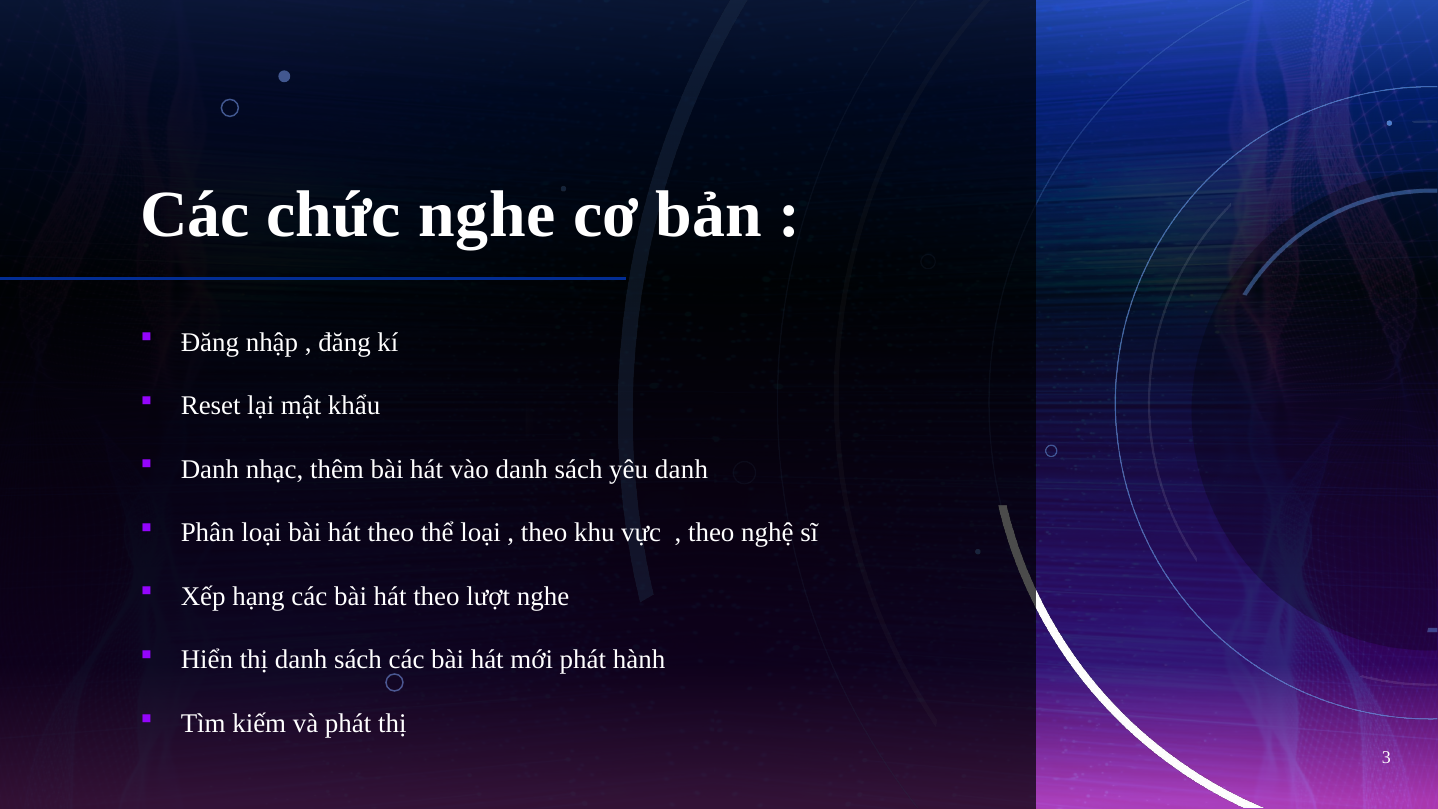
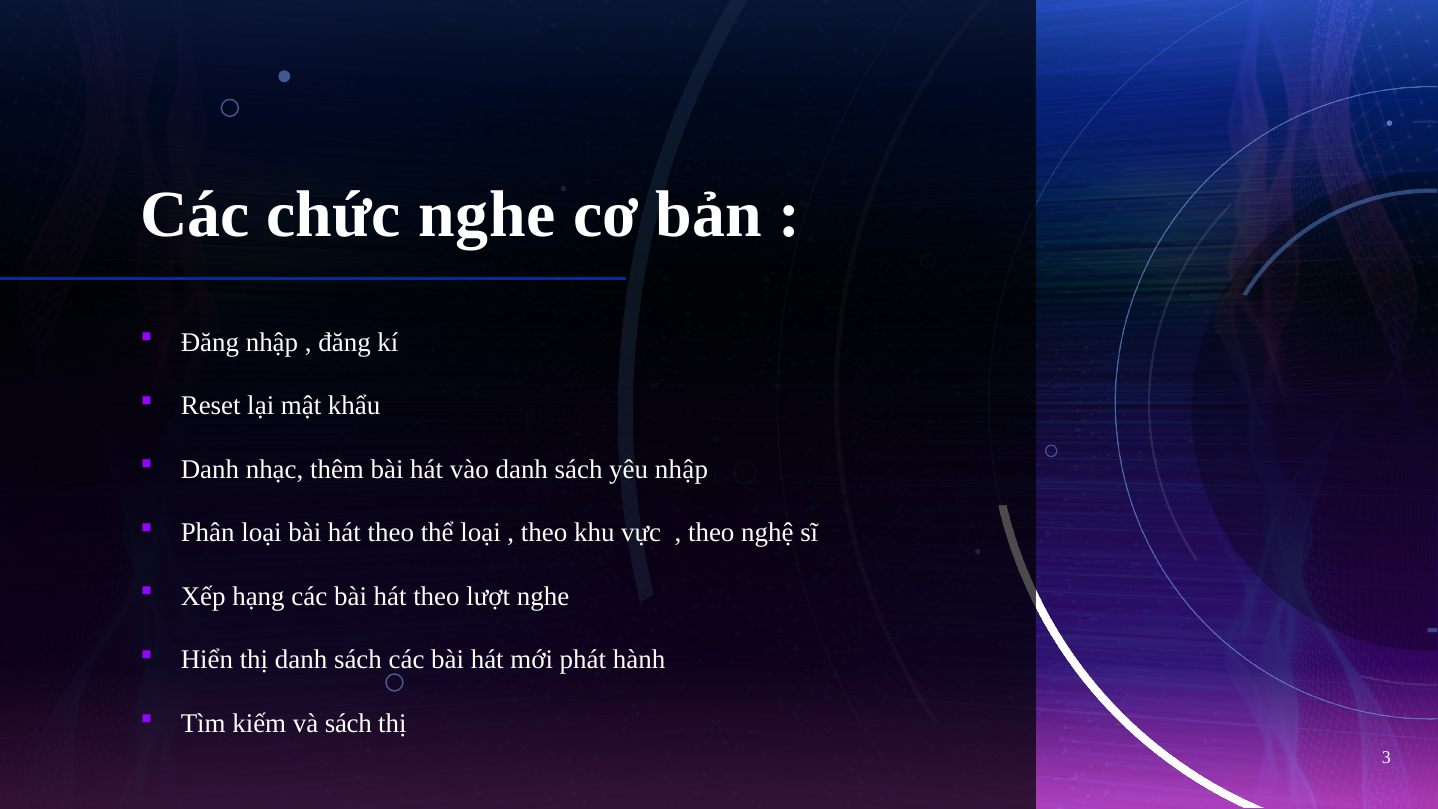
yêu danh: danh -> nhập (682, 469)
và phát: phát -> sách (348, 723)
